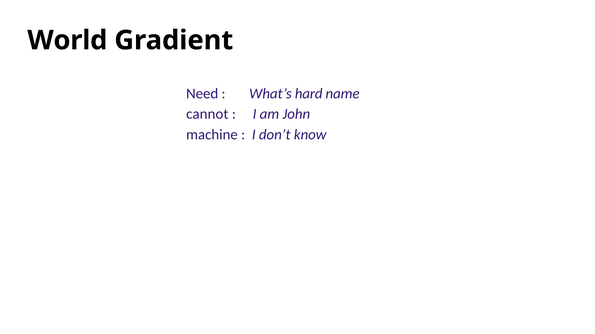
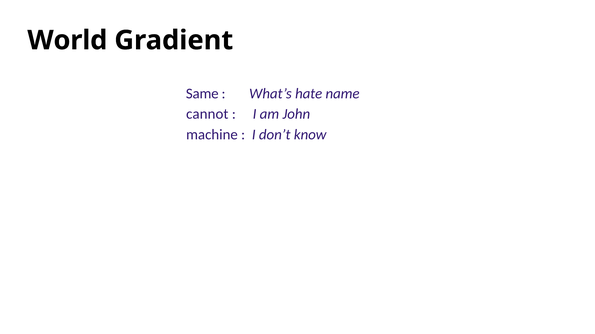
Need: Need -> Same (202, 94)
hard: hard -> hate (309, 94)
